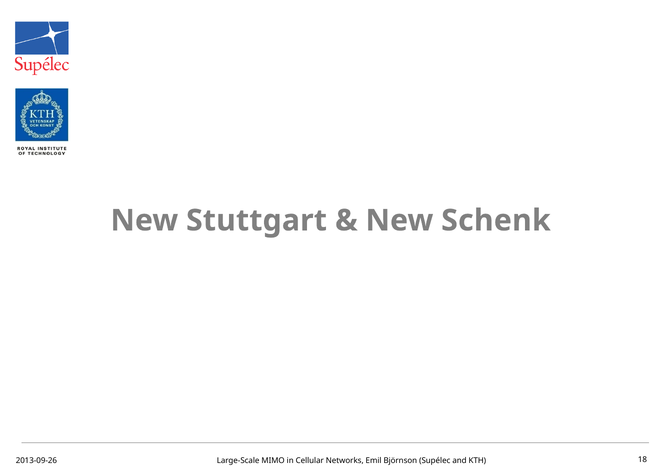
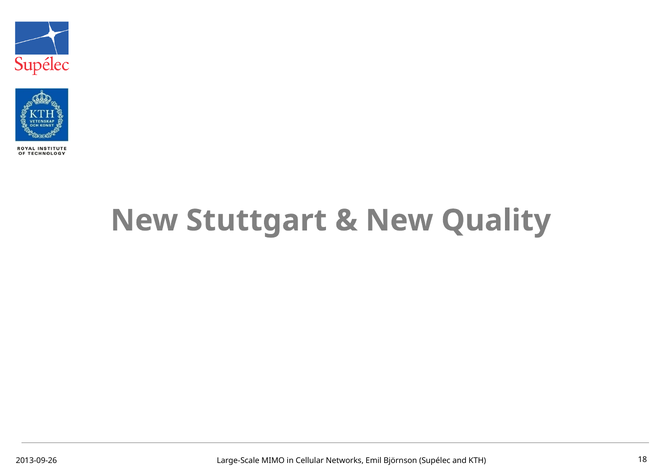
Schenk: Schenk -> Quality (496, 221)
